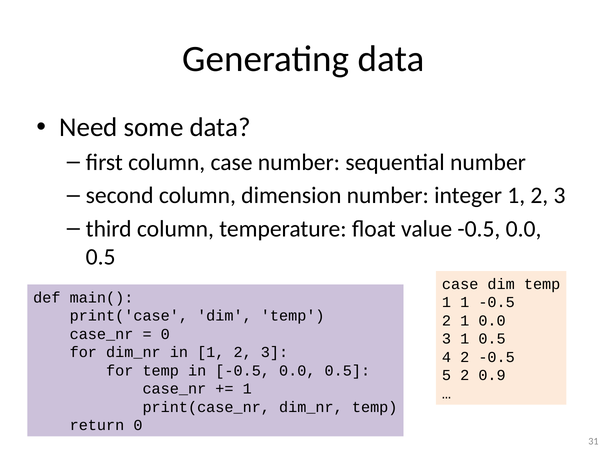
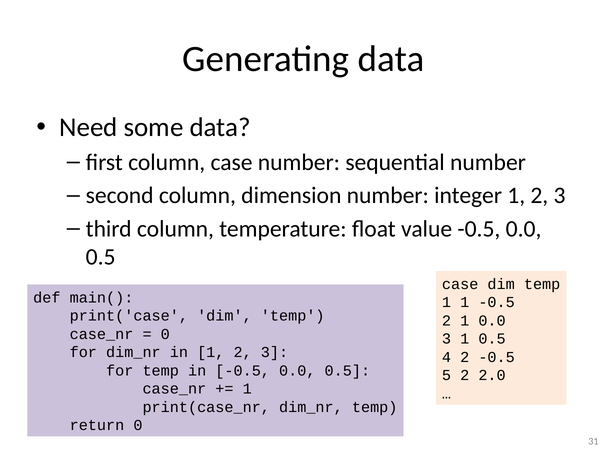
0.9: 0.9 -> 2.0 (492, 375)
